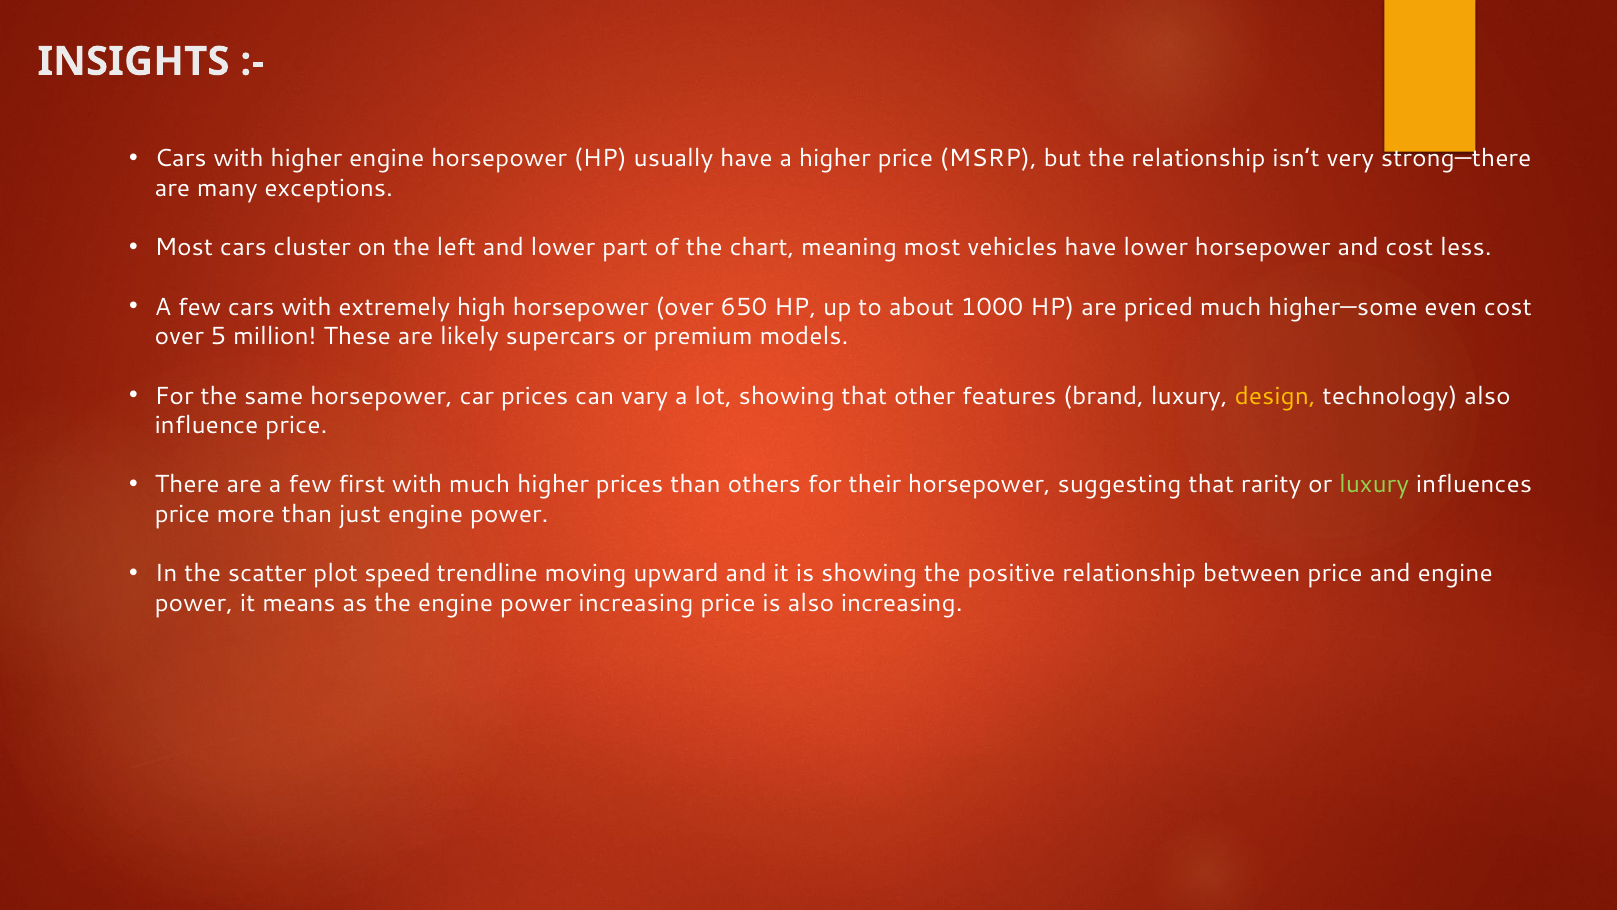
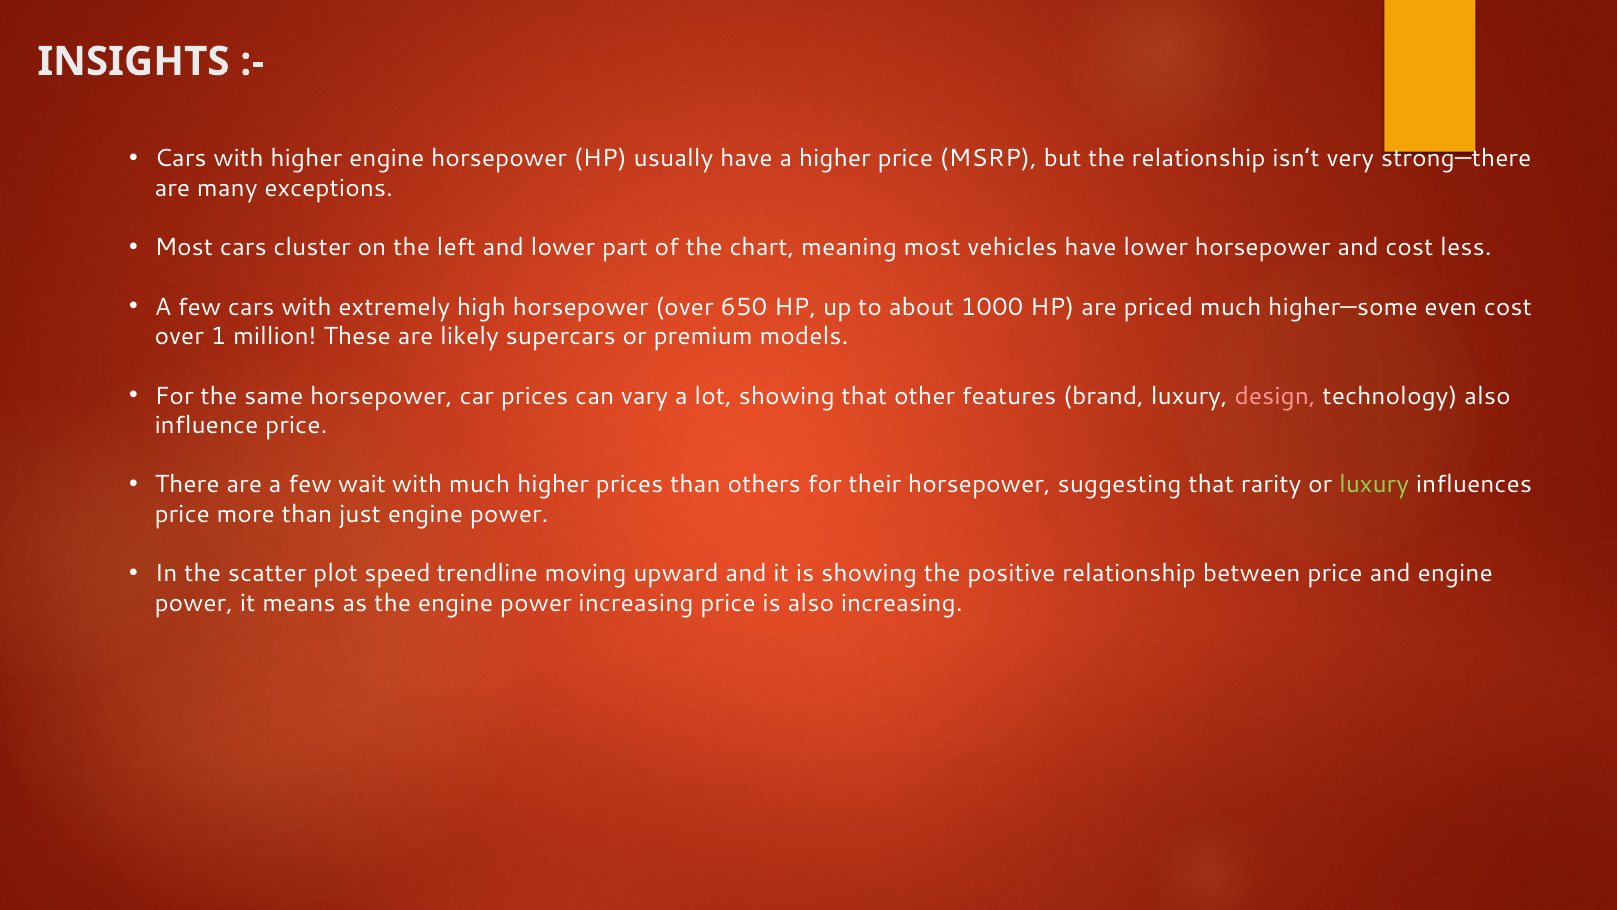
5: 5 -> 1 (218, 336)
design colour: yellow -> pink (1275, 396)
first: first -> wait (362, 485)
